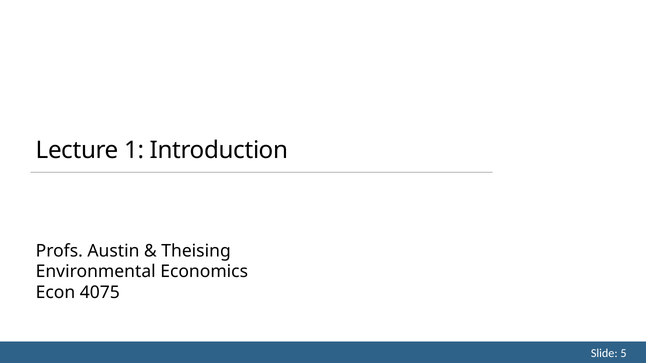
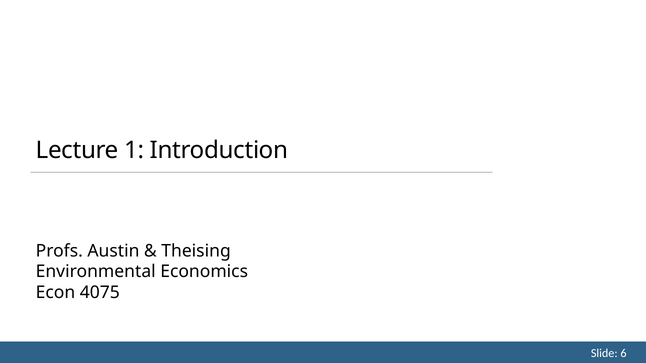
5: 5 -> 6 (623, 354)
